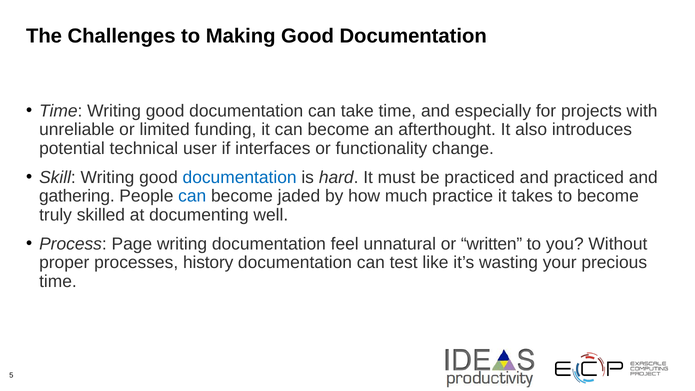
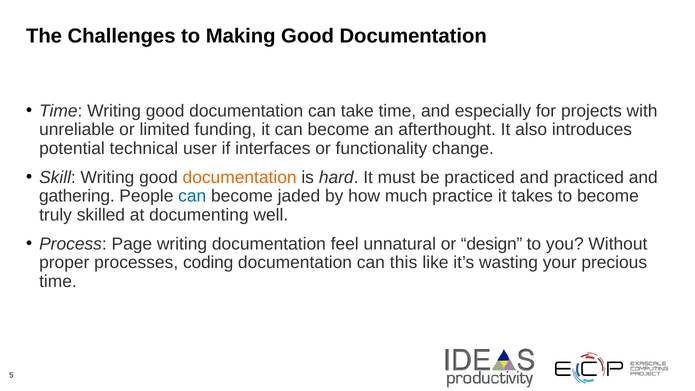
documentation colour: blue -> orange (240, 177)
written: written -> design (492, 244)
history: history -> coding (208, 263)
test: test -> this (404, 263)
